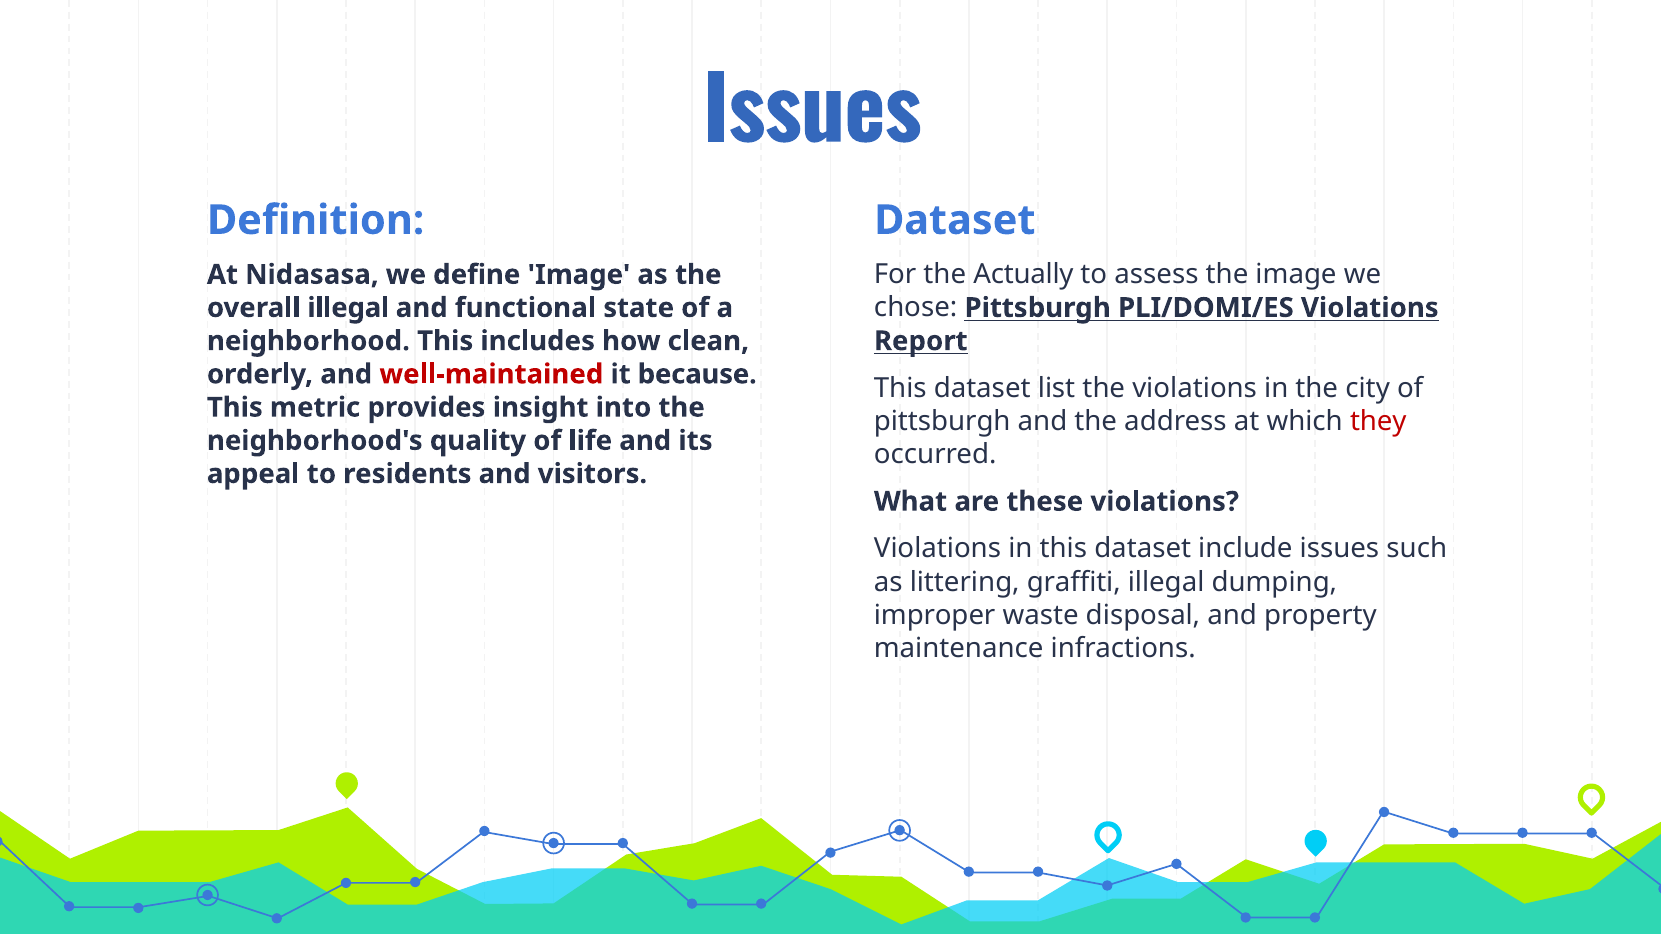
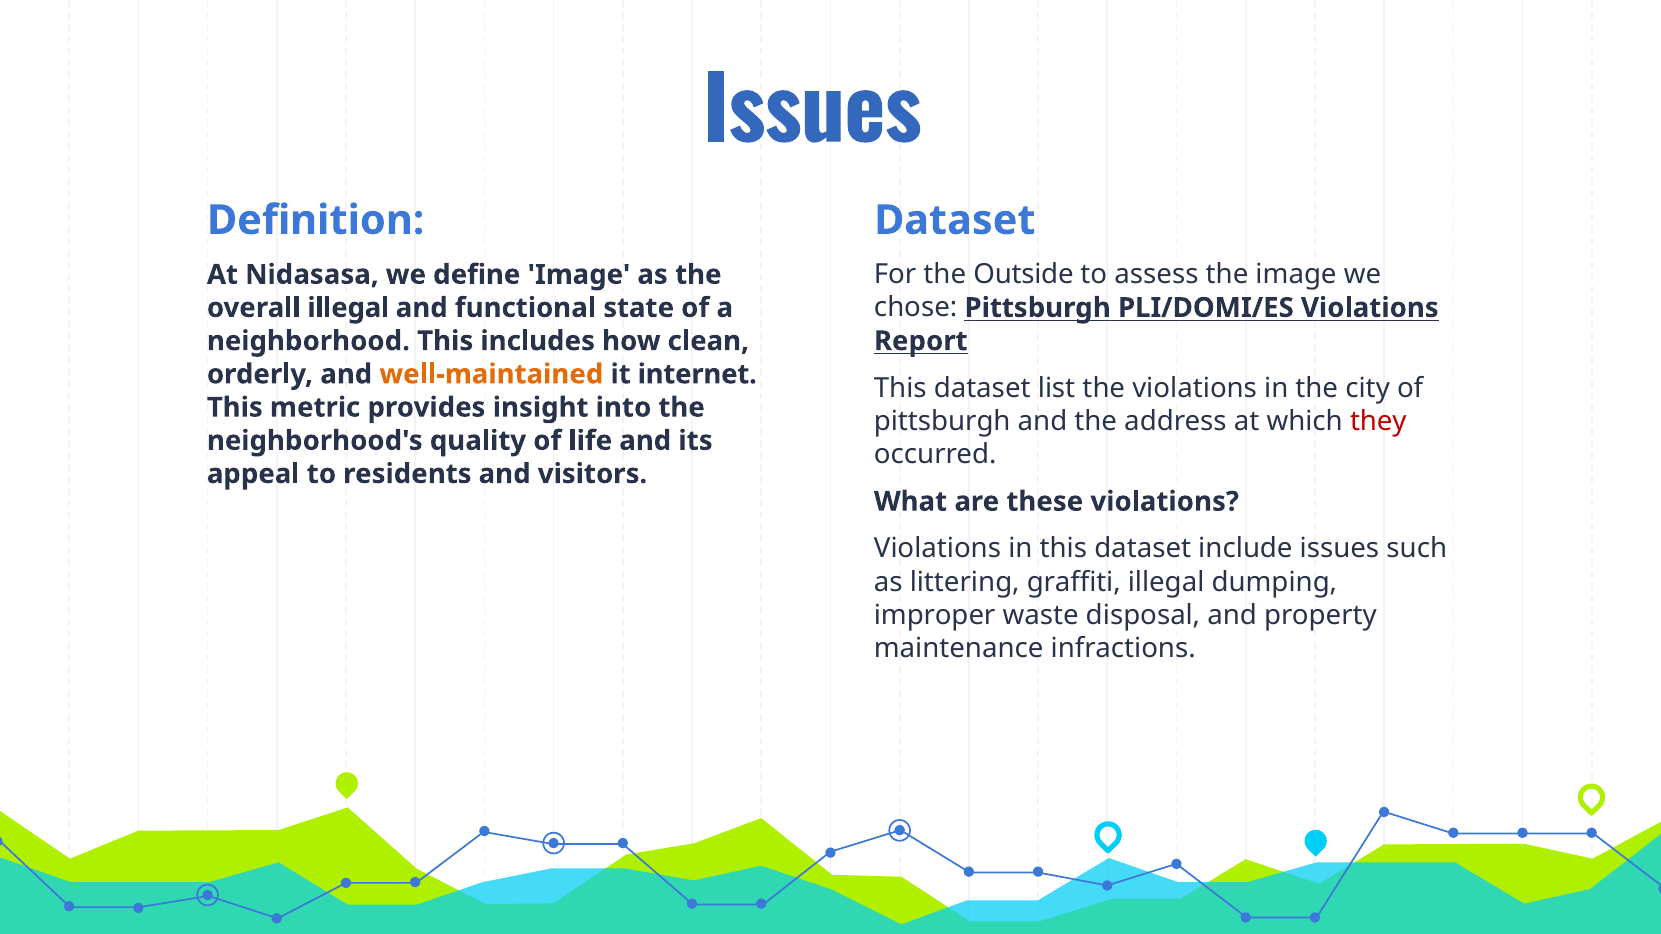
Actually: Actually -> Outside (1024, 275)
well-maintained colour: red -> orange (491, 374)
because: because -> internet (697, 374)
